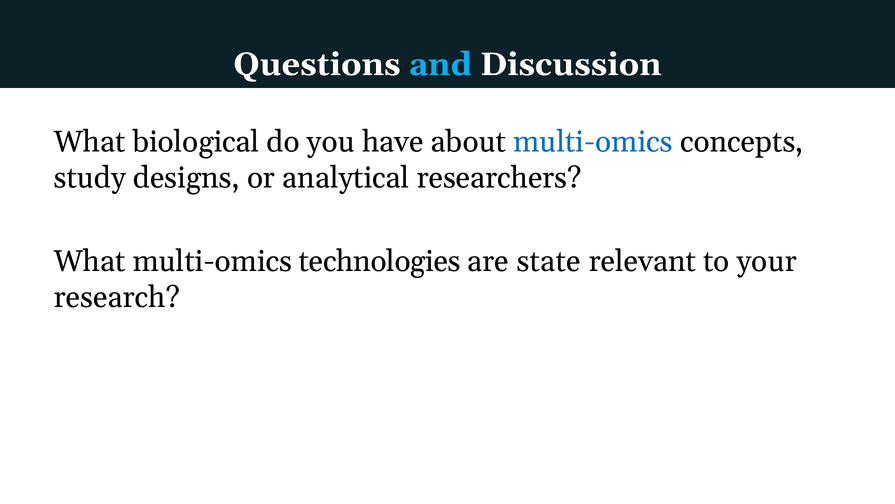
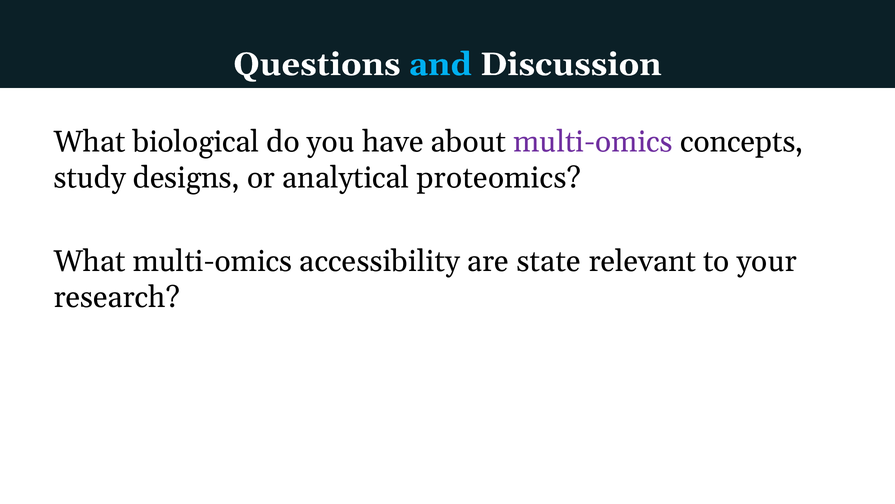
multi-omics colour: blue -> purple (593, 142)
researchers: researchers -> proteomics (499, 178)
technologies: technologies -> accessibility (380, 261)
